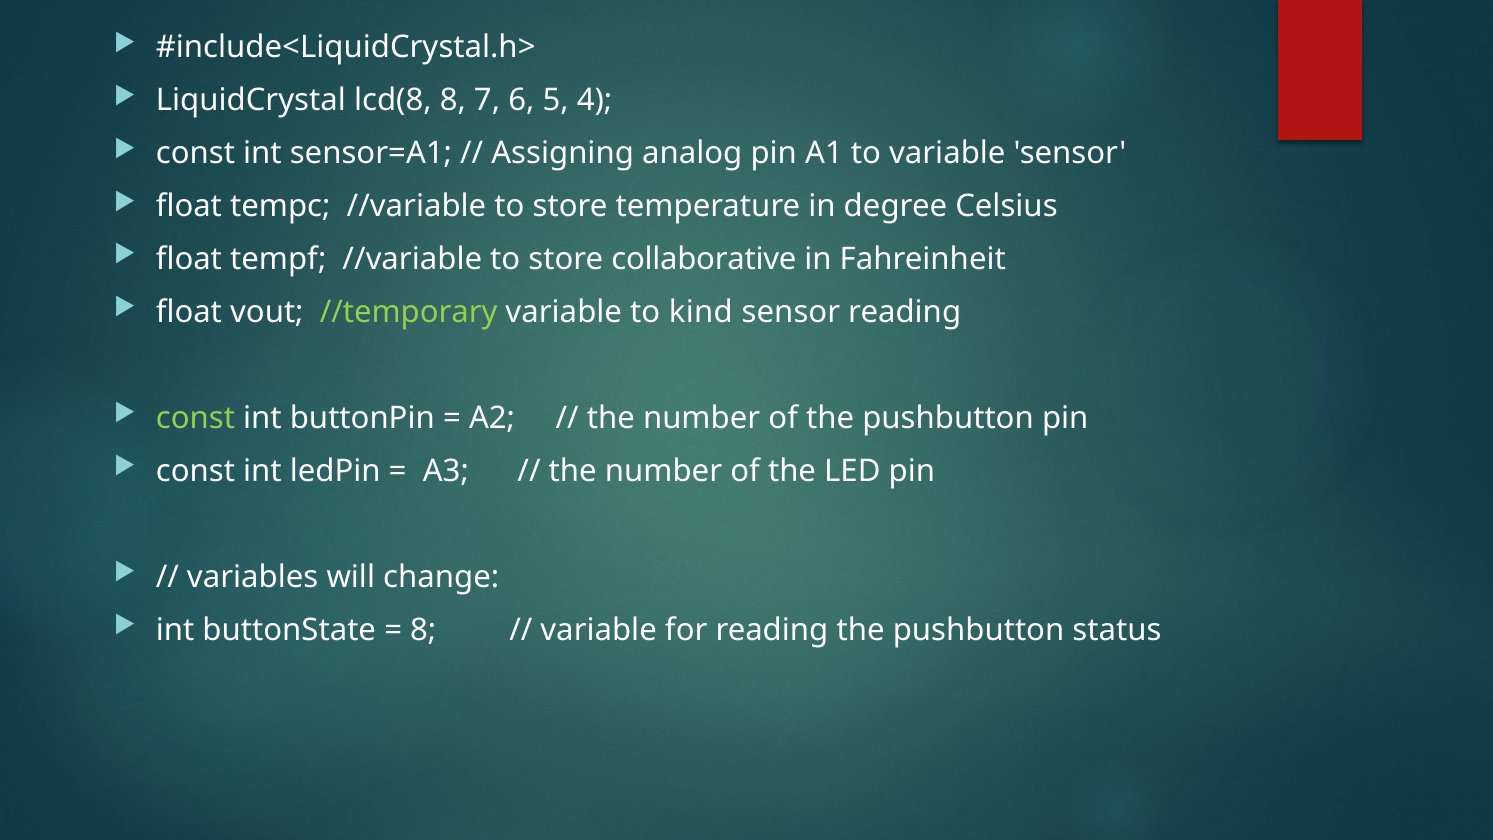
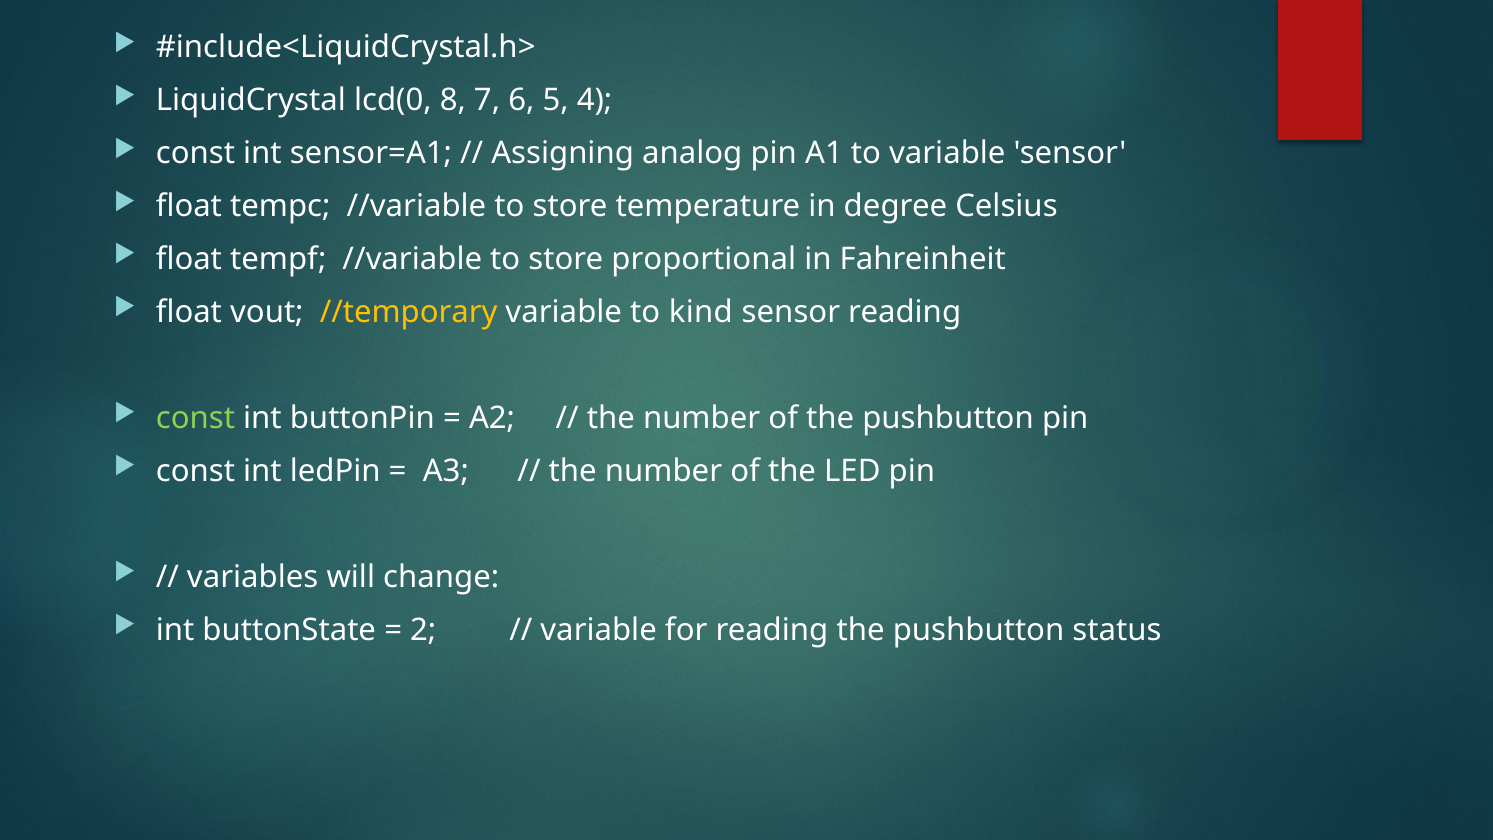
lcd(8: lcd(8 -> lcd(0 (393, 100)
collaborative: collaborative -> proportional (704, 259)
//temporary colour: light green -> yellow (409, 312)
8: 8 -> 2 (423, 630)
